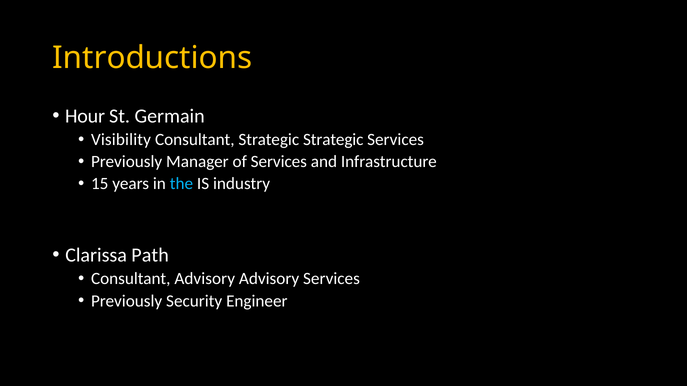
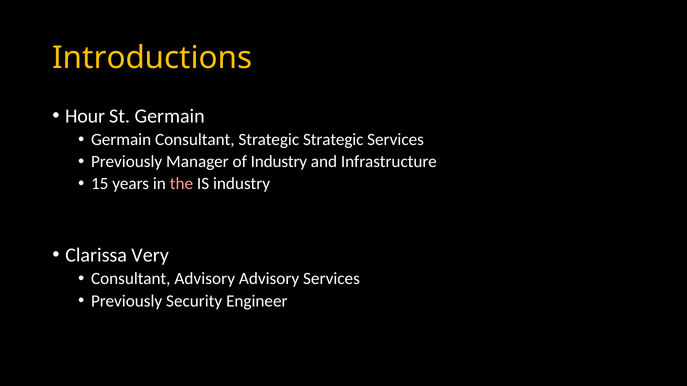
Visibility: Visibility -> Germain (121, 140)
of Services: Services -> Industry (279, 162)
the colour: light blue -> pink (181, 184)
Path: Path -> Very (150, 255)
